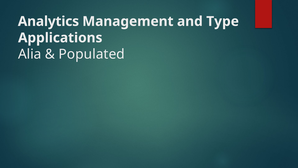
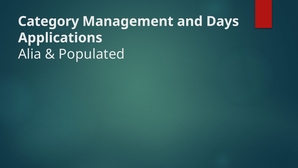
Analytics: Analytics -> Category (48, 21)
Type: Type -> Days (223, 21)
